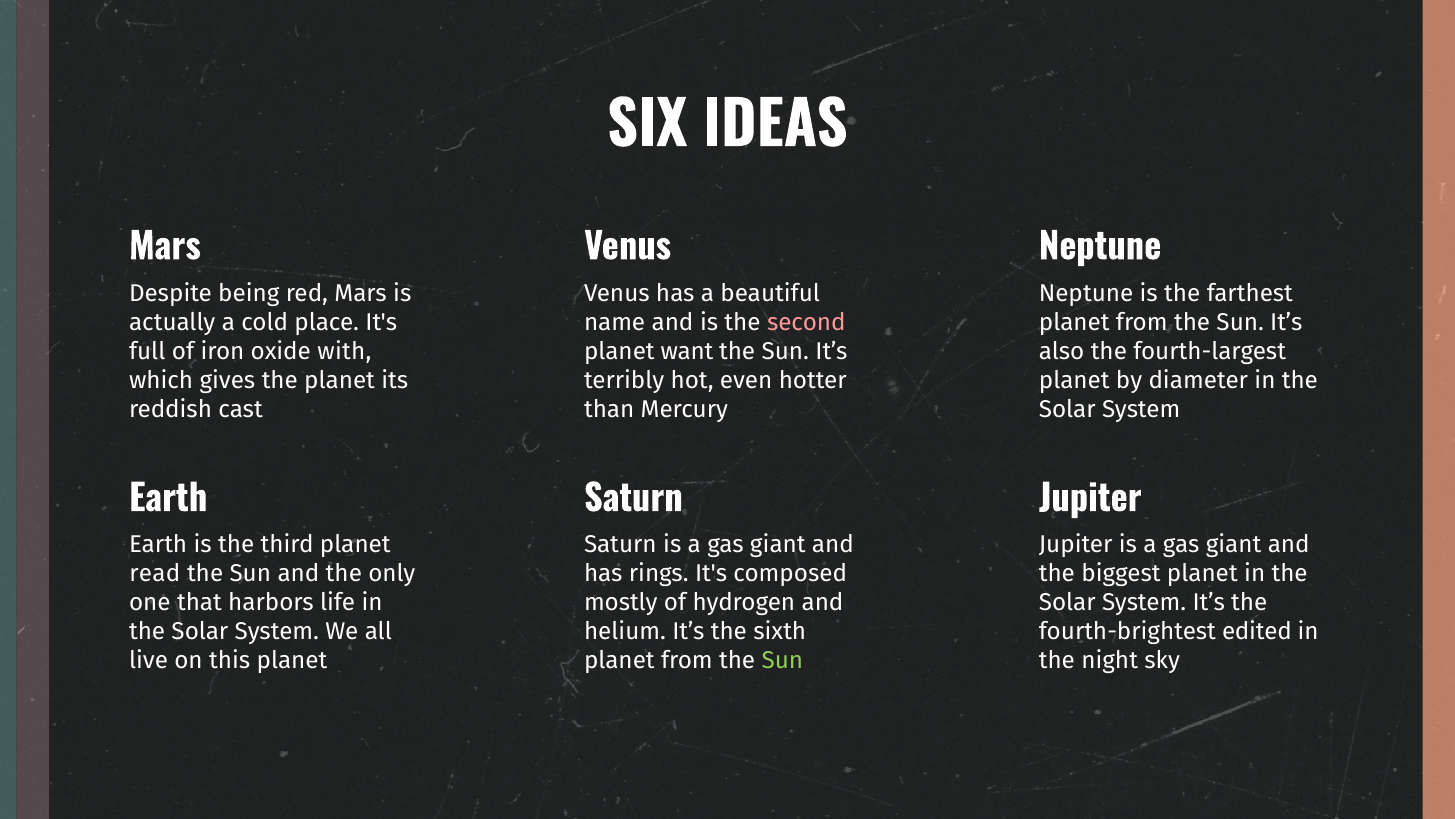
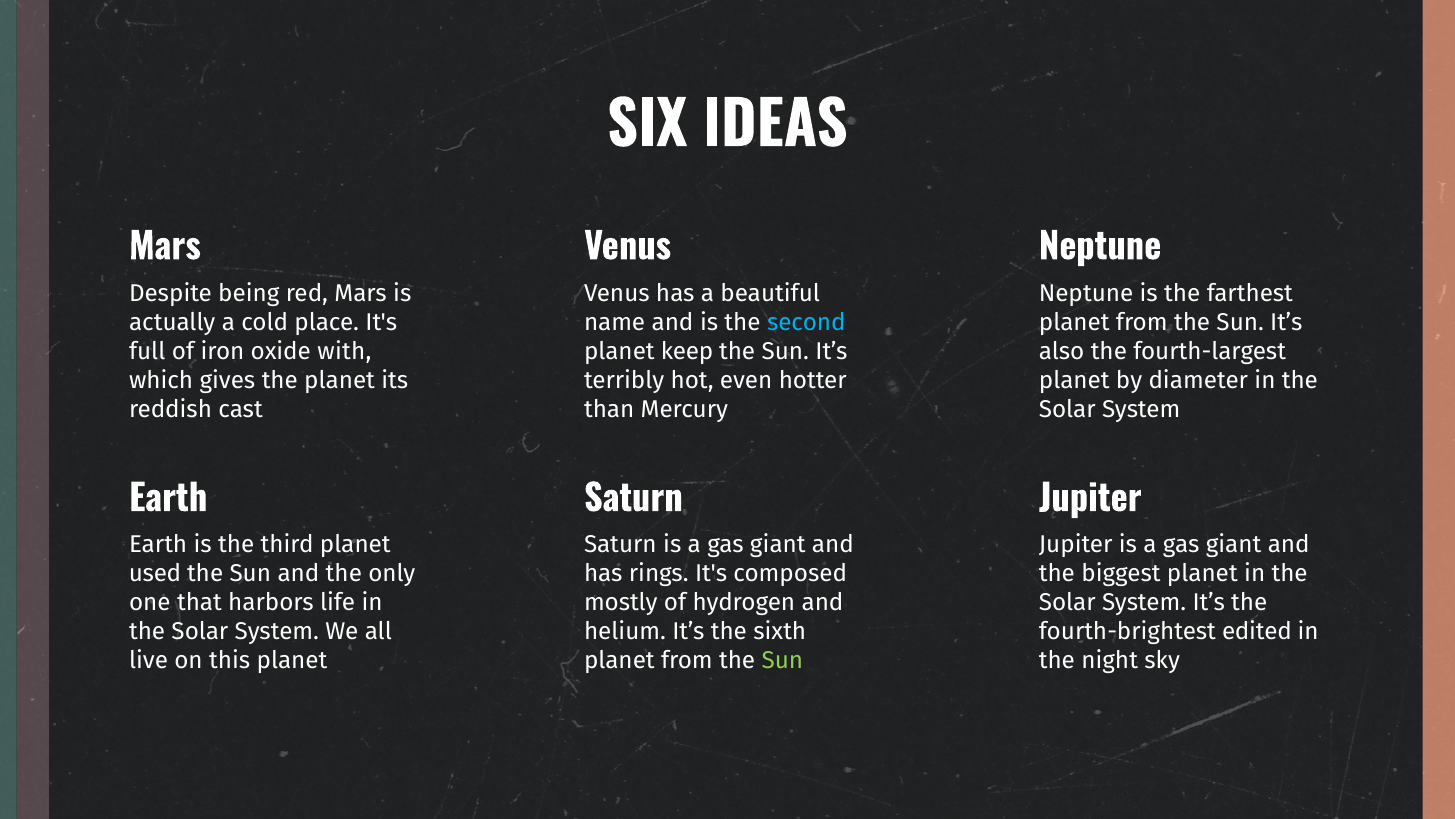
second colour: pink -> light blue (806, 322)
want: want -> keep (687, 351)
read: read -> used (155, 573)
